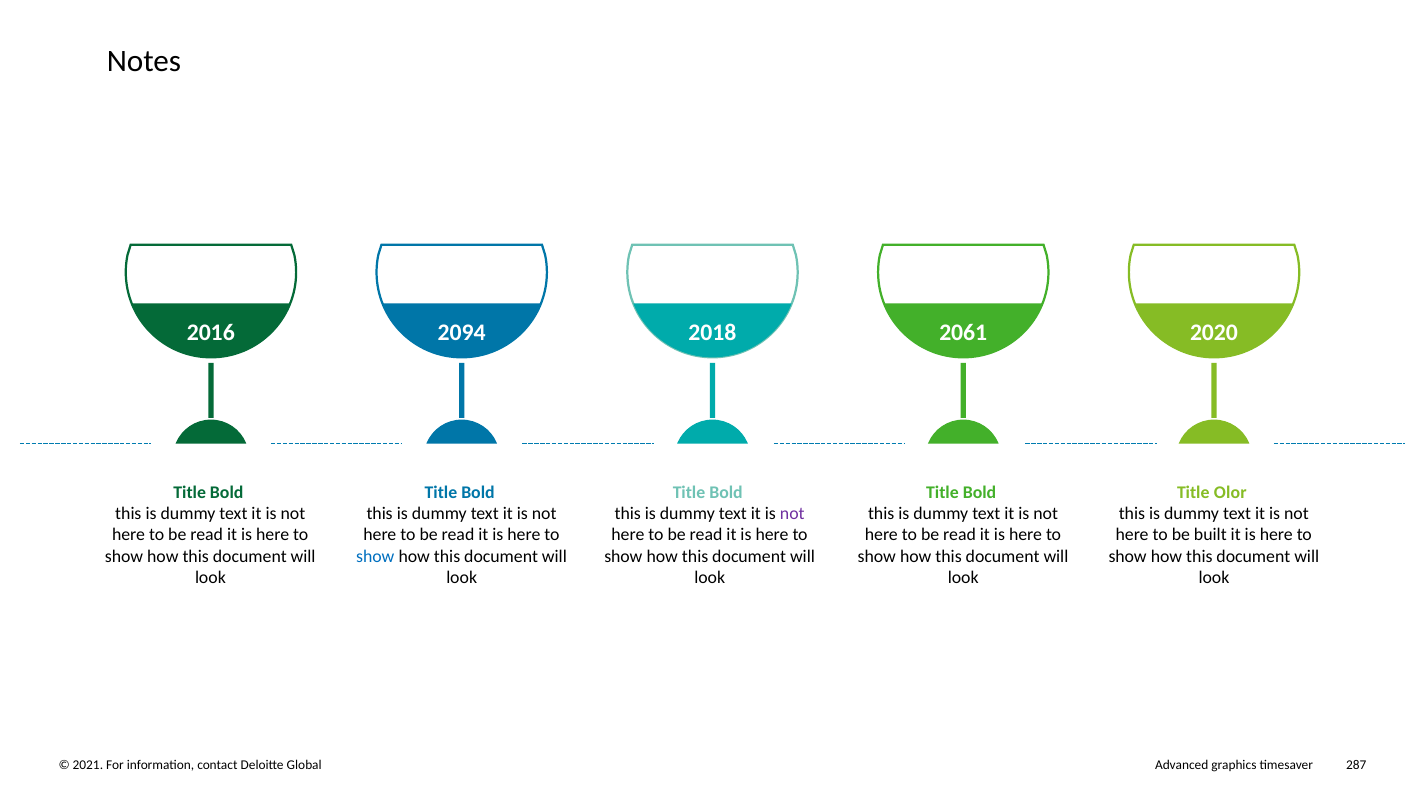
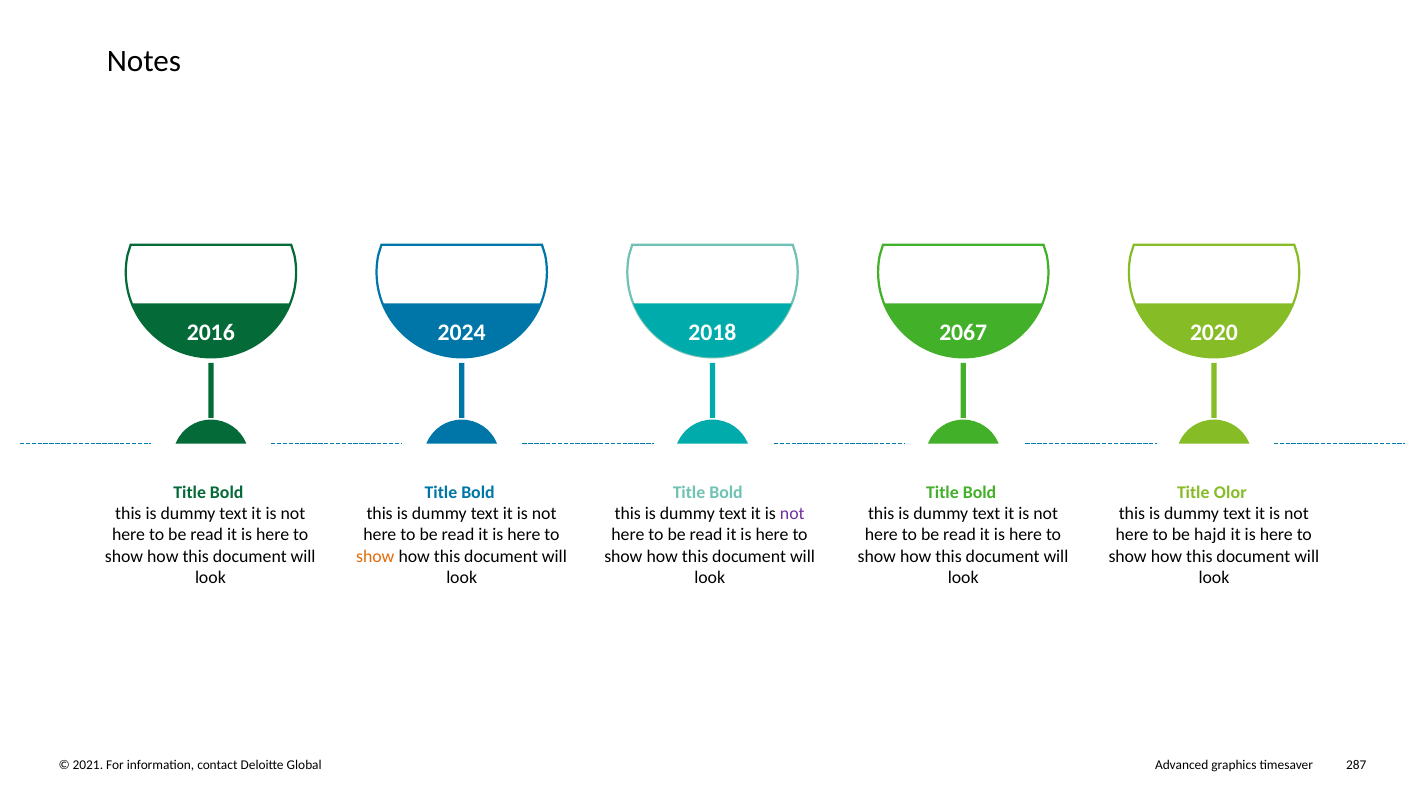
2094: 2094 -> 2024 (462, 333)
2061: 2061 -> 2067 (963, 333)
built: built -> hajd (1210, 535)
show colour: blue -> orange (375, 557)
